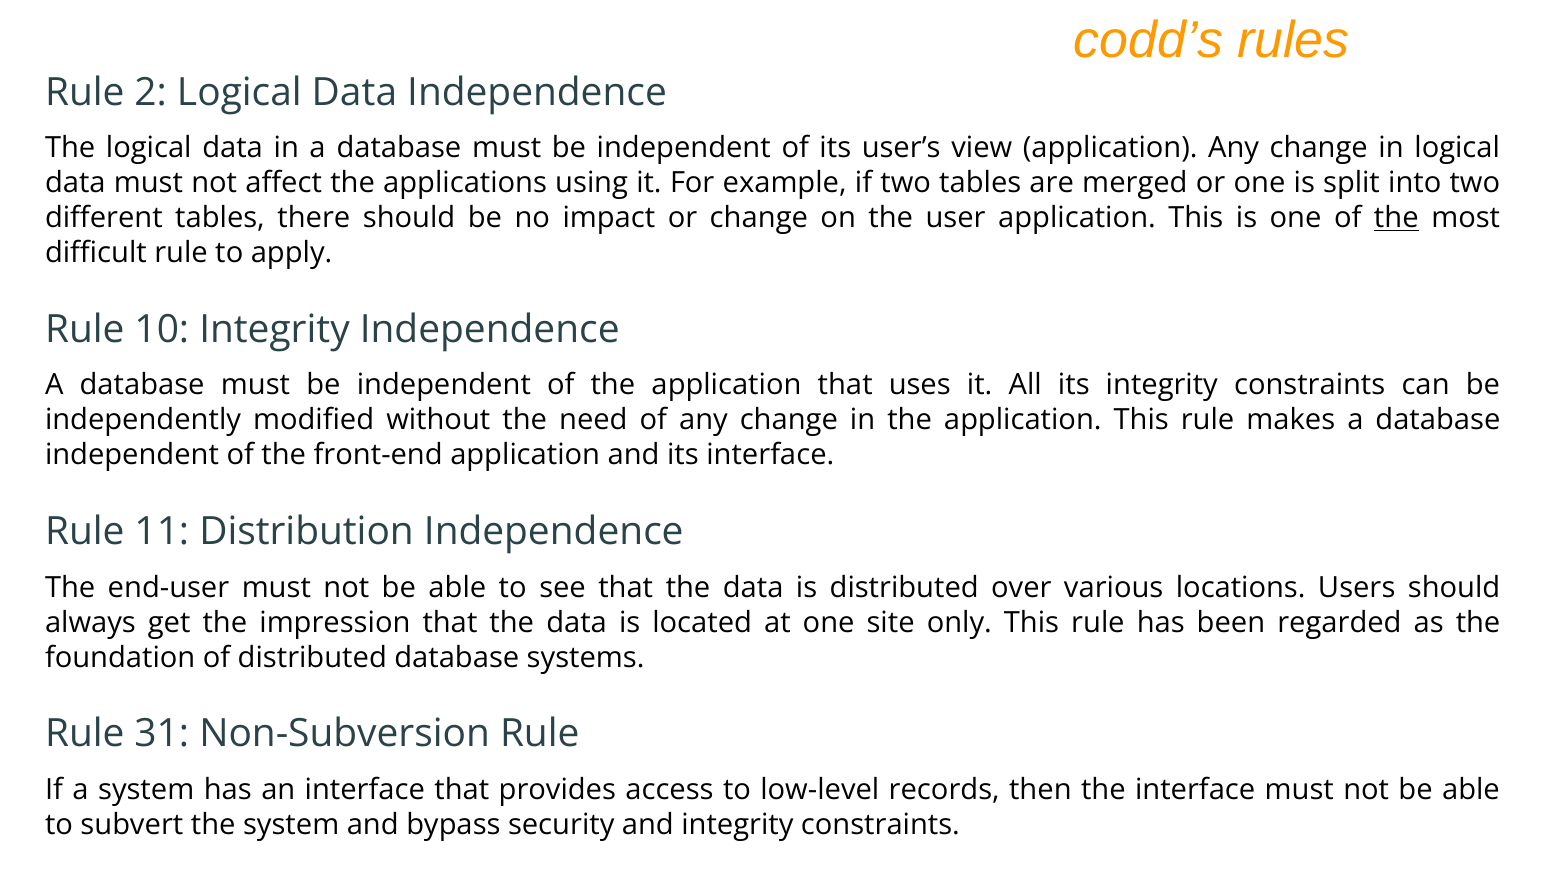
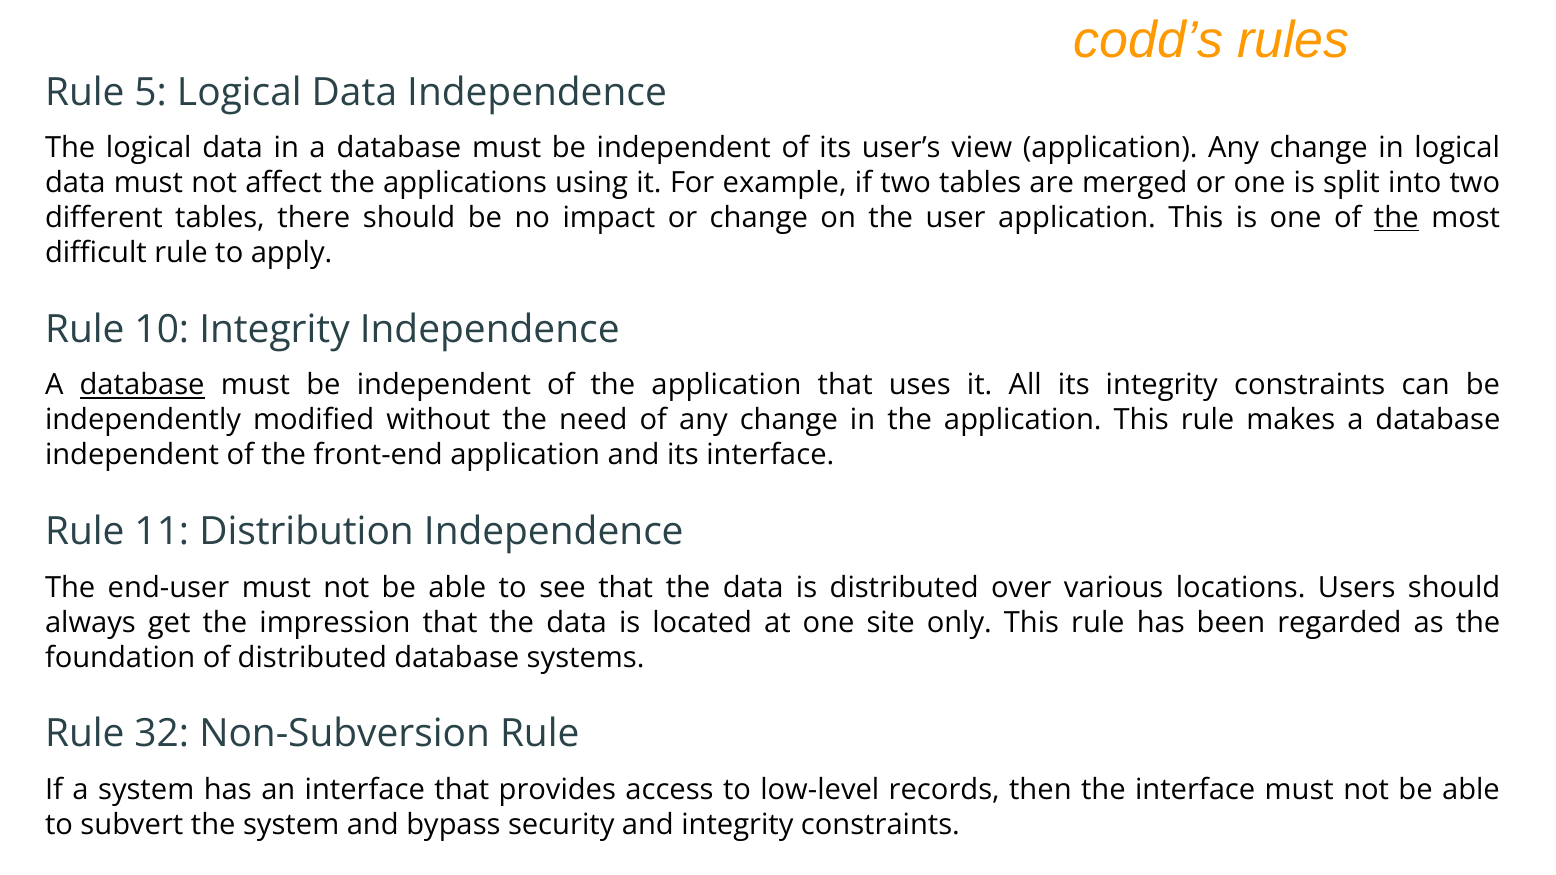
2: 2 -> 5 (151, 92)
database underline: none -> present (142, 385)
31: 31 -> 32 (162, 734)
